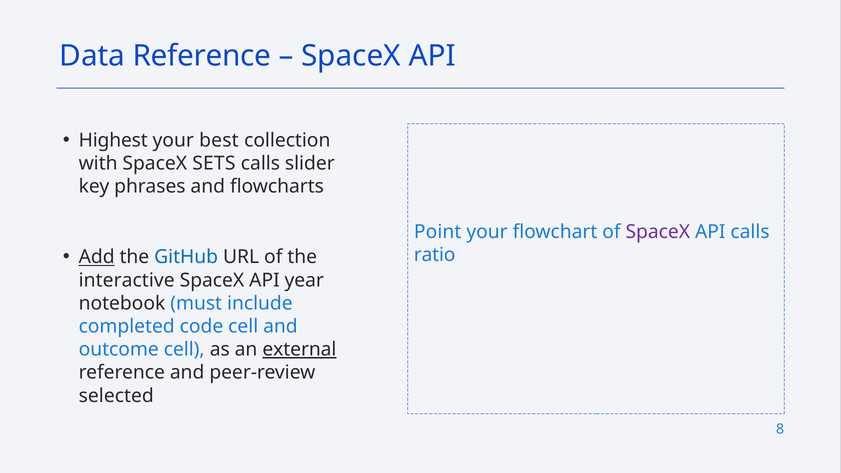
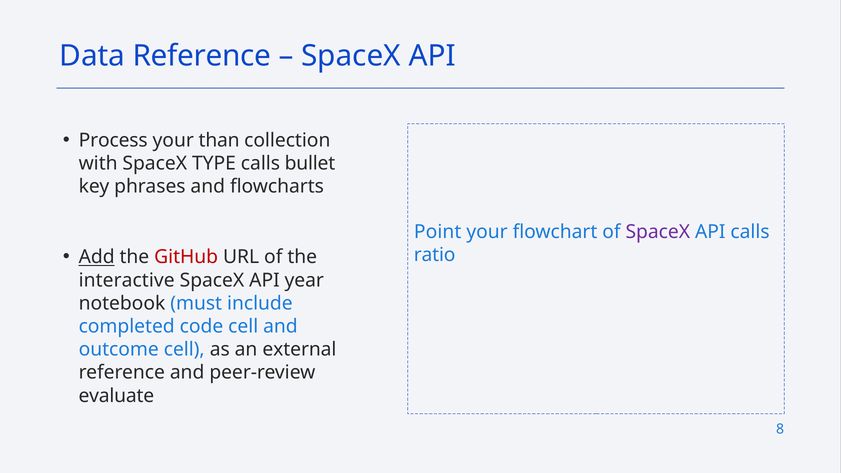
Highest: Highest -> Process (113, 140)
best: best -> than (219, 140)
SETS: SETS -> TYPE (214, 163)
slider: slider -> bullet (310, 163)
GitHub colour: blue -> red (186, 257)
external underline: present -> none (299, 350)
selected: selected -> evaluate (116, 396)
